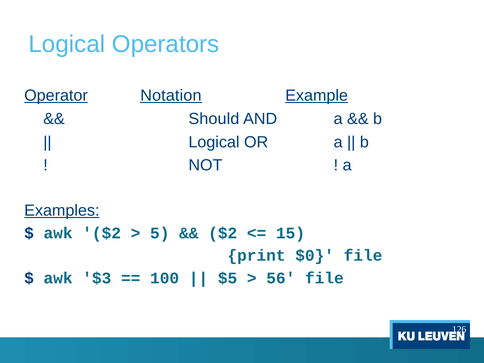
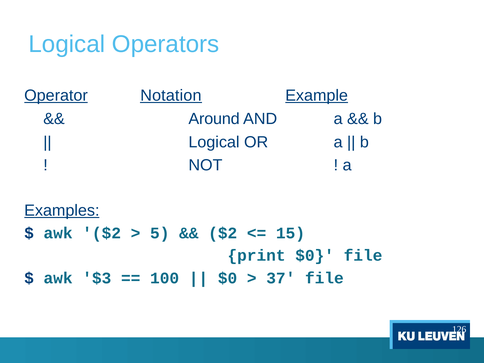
Should: Should -> Around (214, 119)
$5: $5 -> $0 (228, 278)
56: 56 -> 37 (281, 278)
